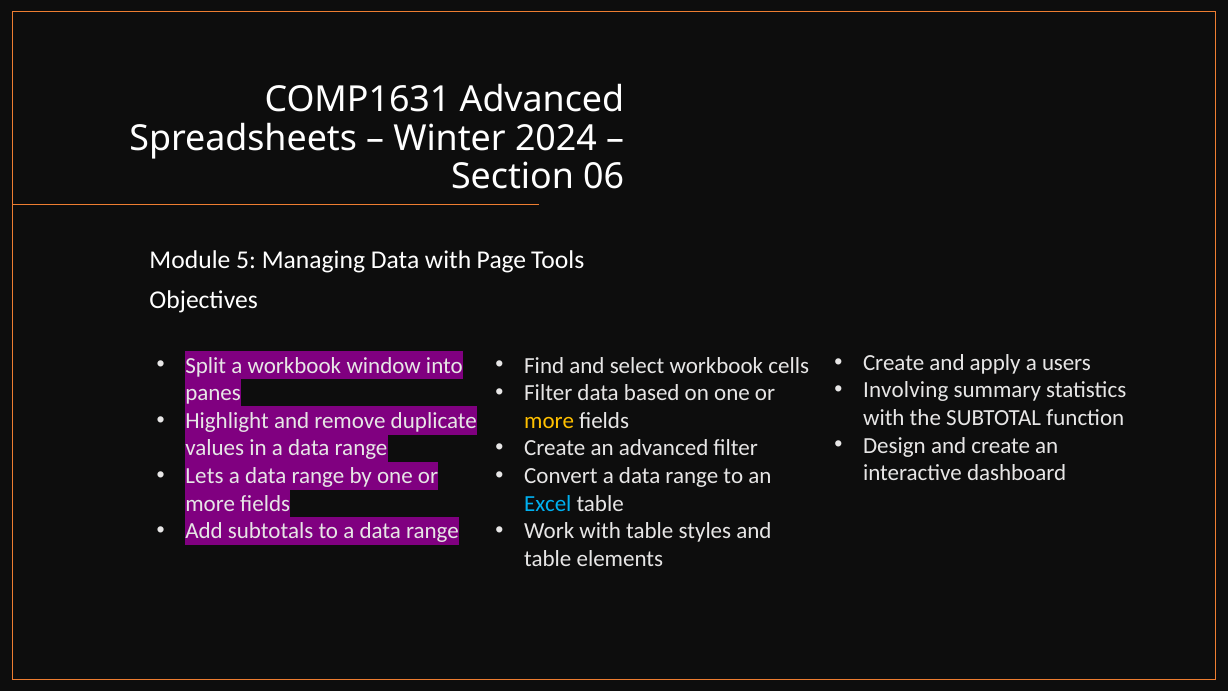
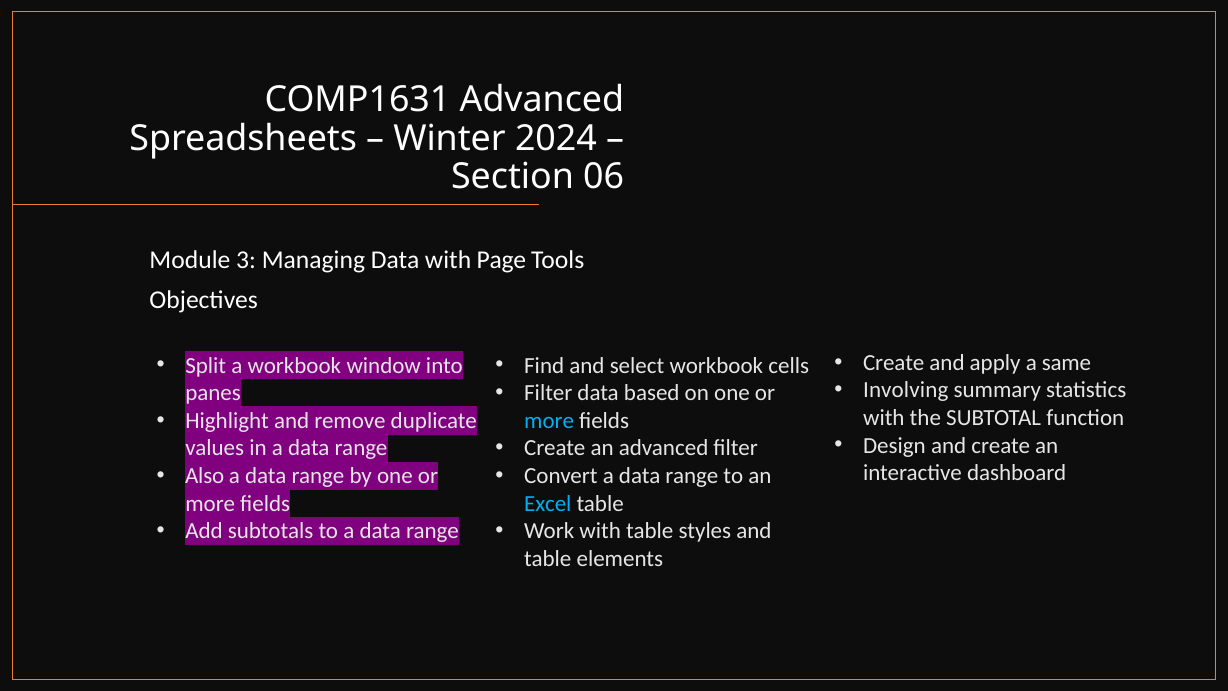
5: 5 -> 3 (246, 260)
users: users -> same (1066, 363)
more colour: yellow -> light blue (549, 421)
Lets: Lets -> Also (205, 476)
